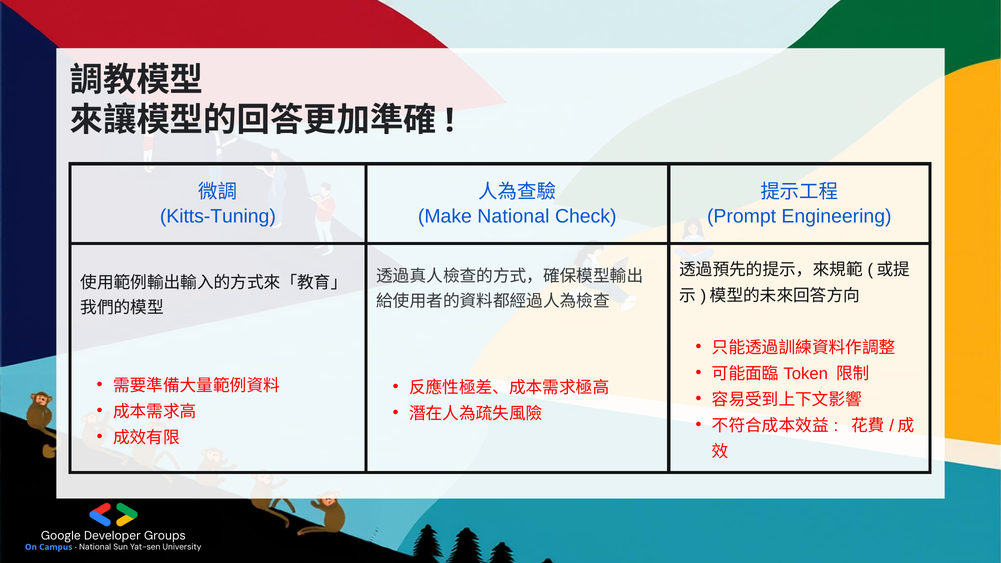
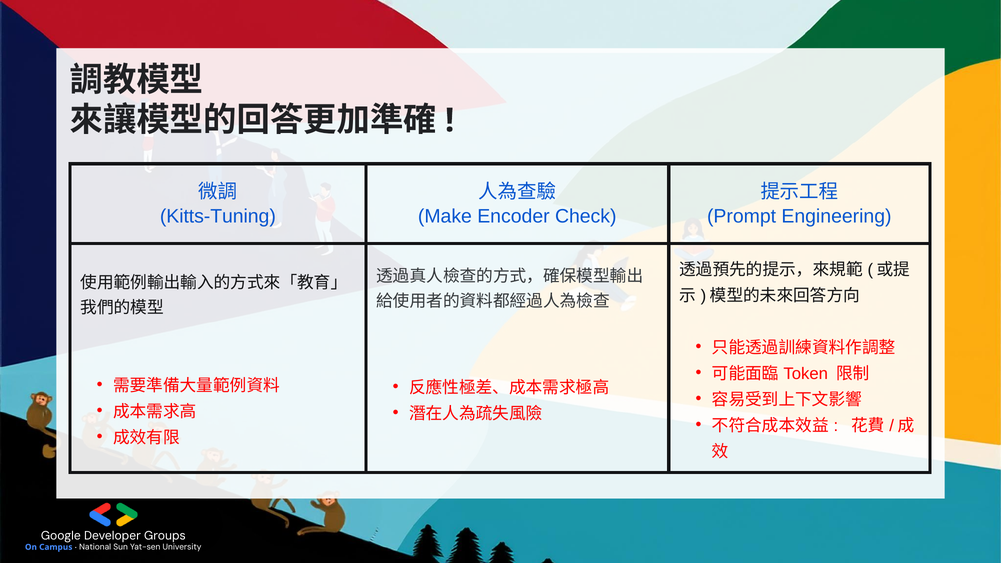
Make National: National -> Encoder (513, 217)
